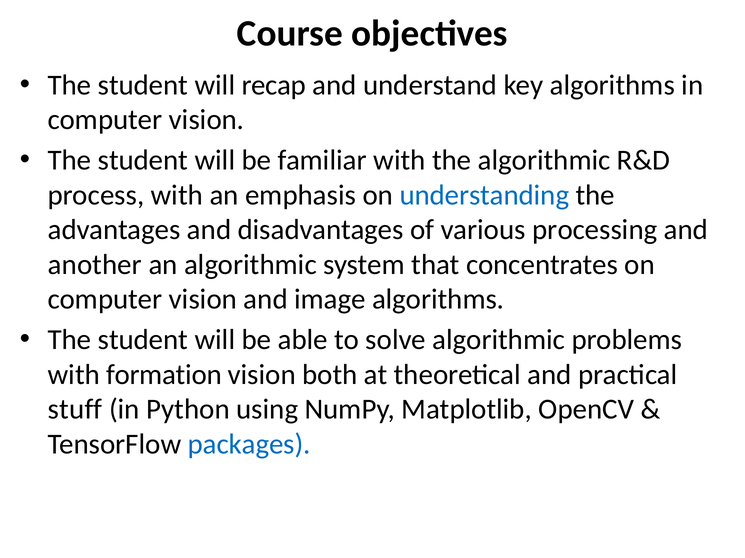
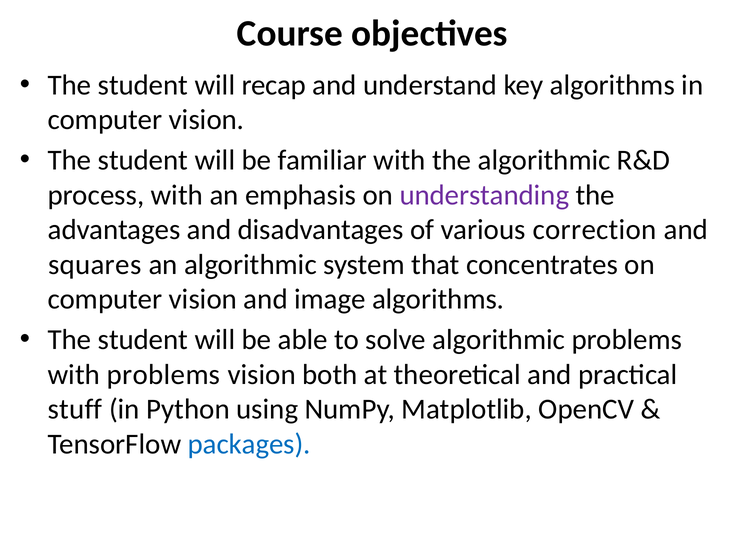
understanding colour: blue -> purple (484, 195)
processing: processing -> correction (595, 230)
another: another -> squares (95, 265)
with formation: formation -> problems (164, 375)
